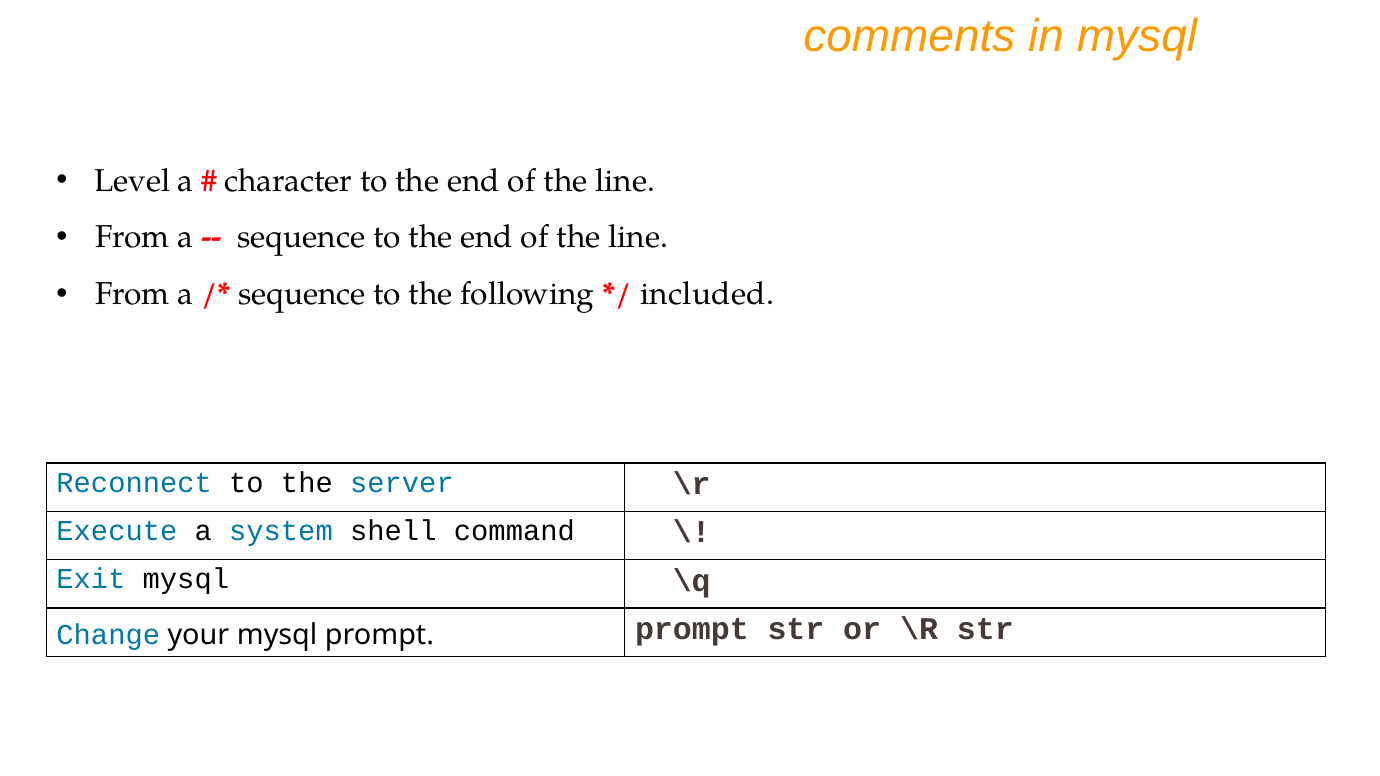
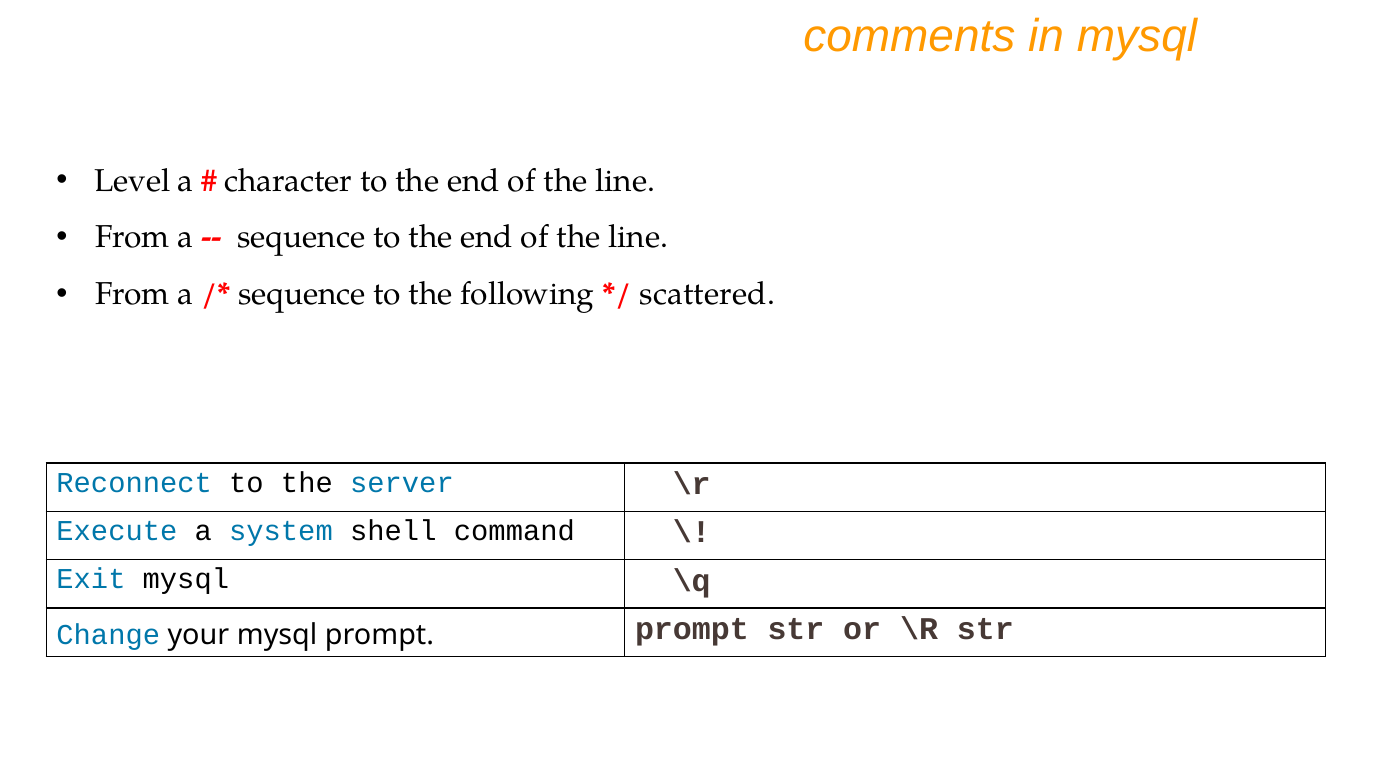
included: included -> scattered (707, 294)
